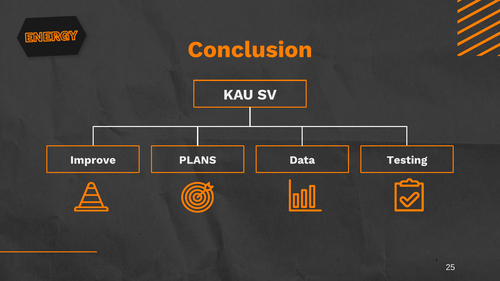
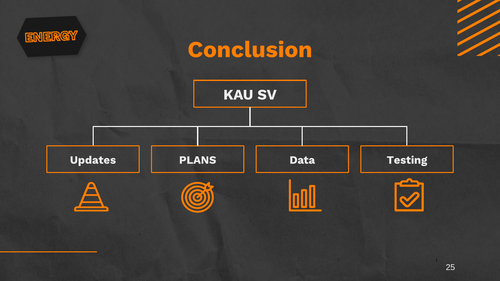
Improve: Improve -> Updates (93, 160)
